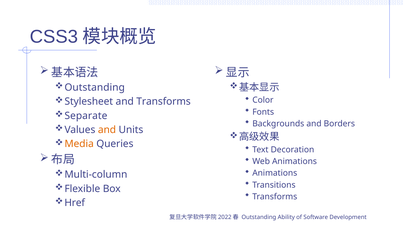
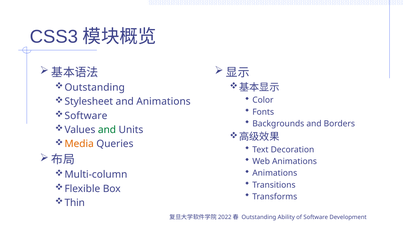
and Transforms: Transforms -> Animations (163, 101)
Separate: Separate -> Software (86, 116)
and colour: orange -> green (107, 130)
Href: Href -> Thin (75, 203)
